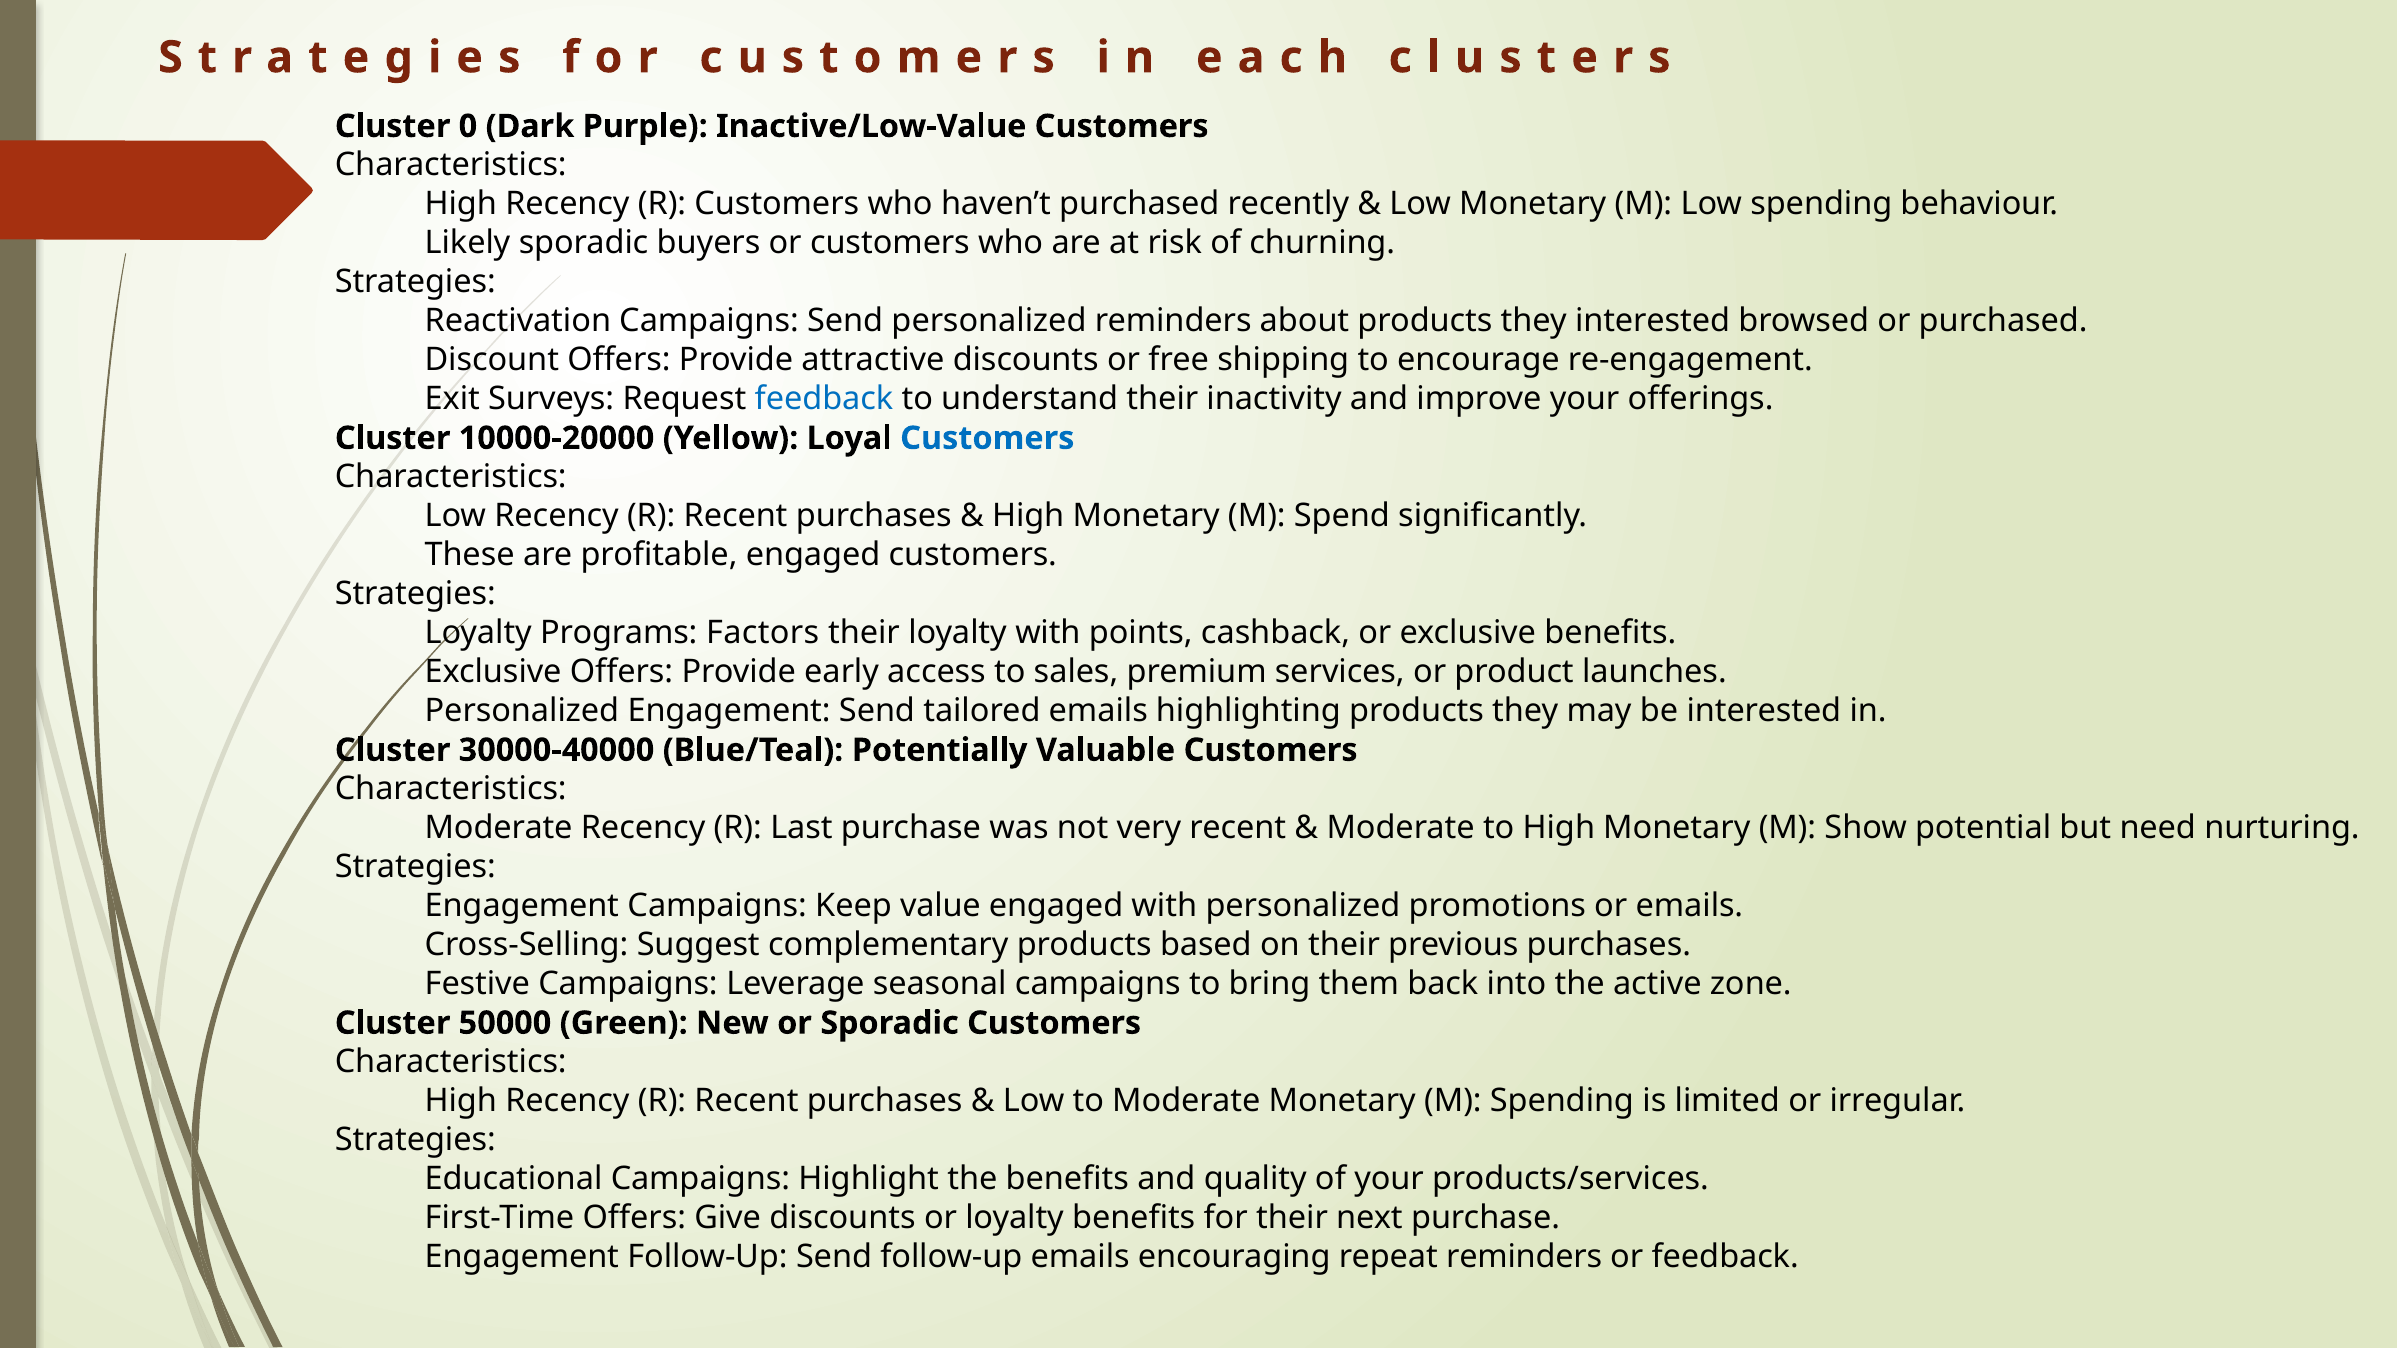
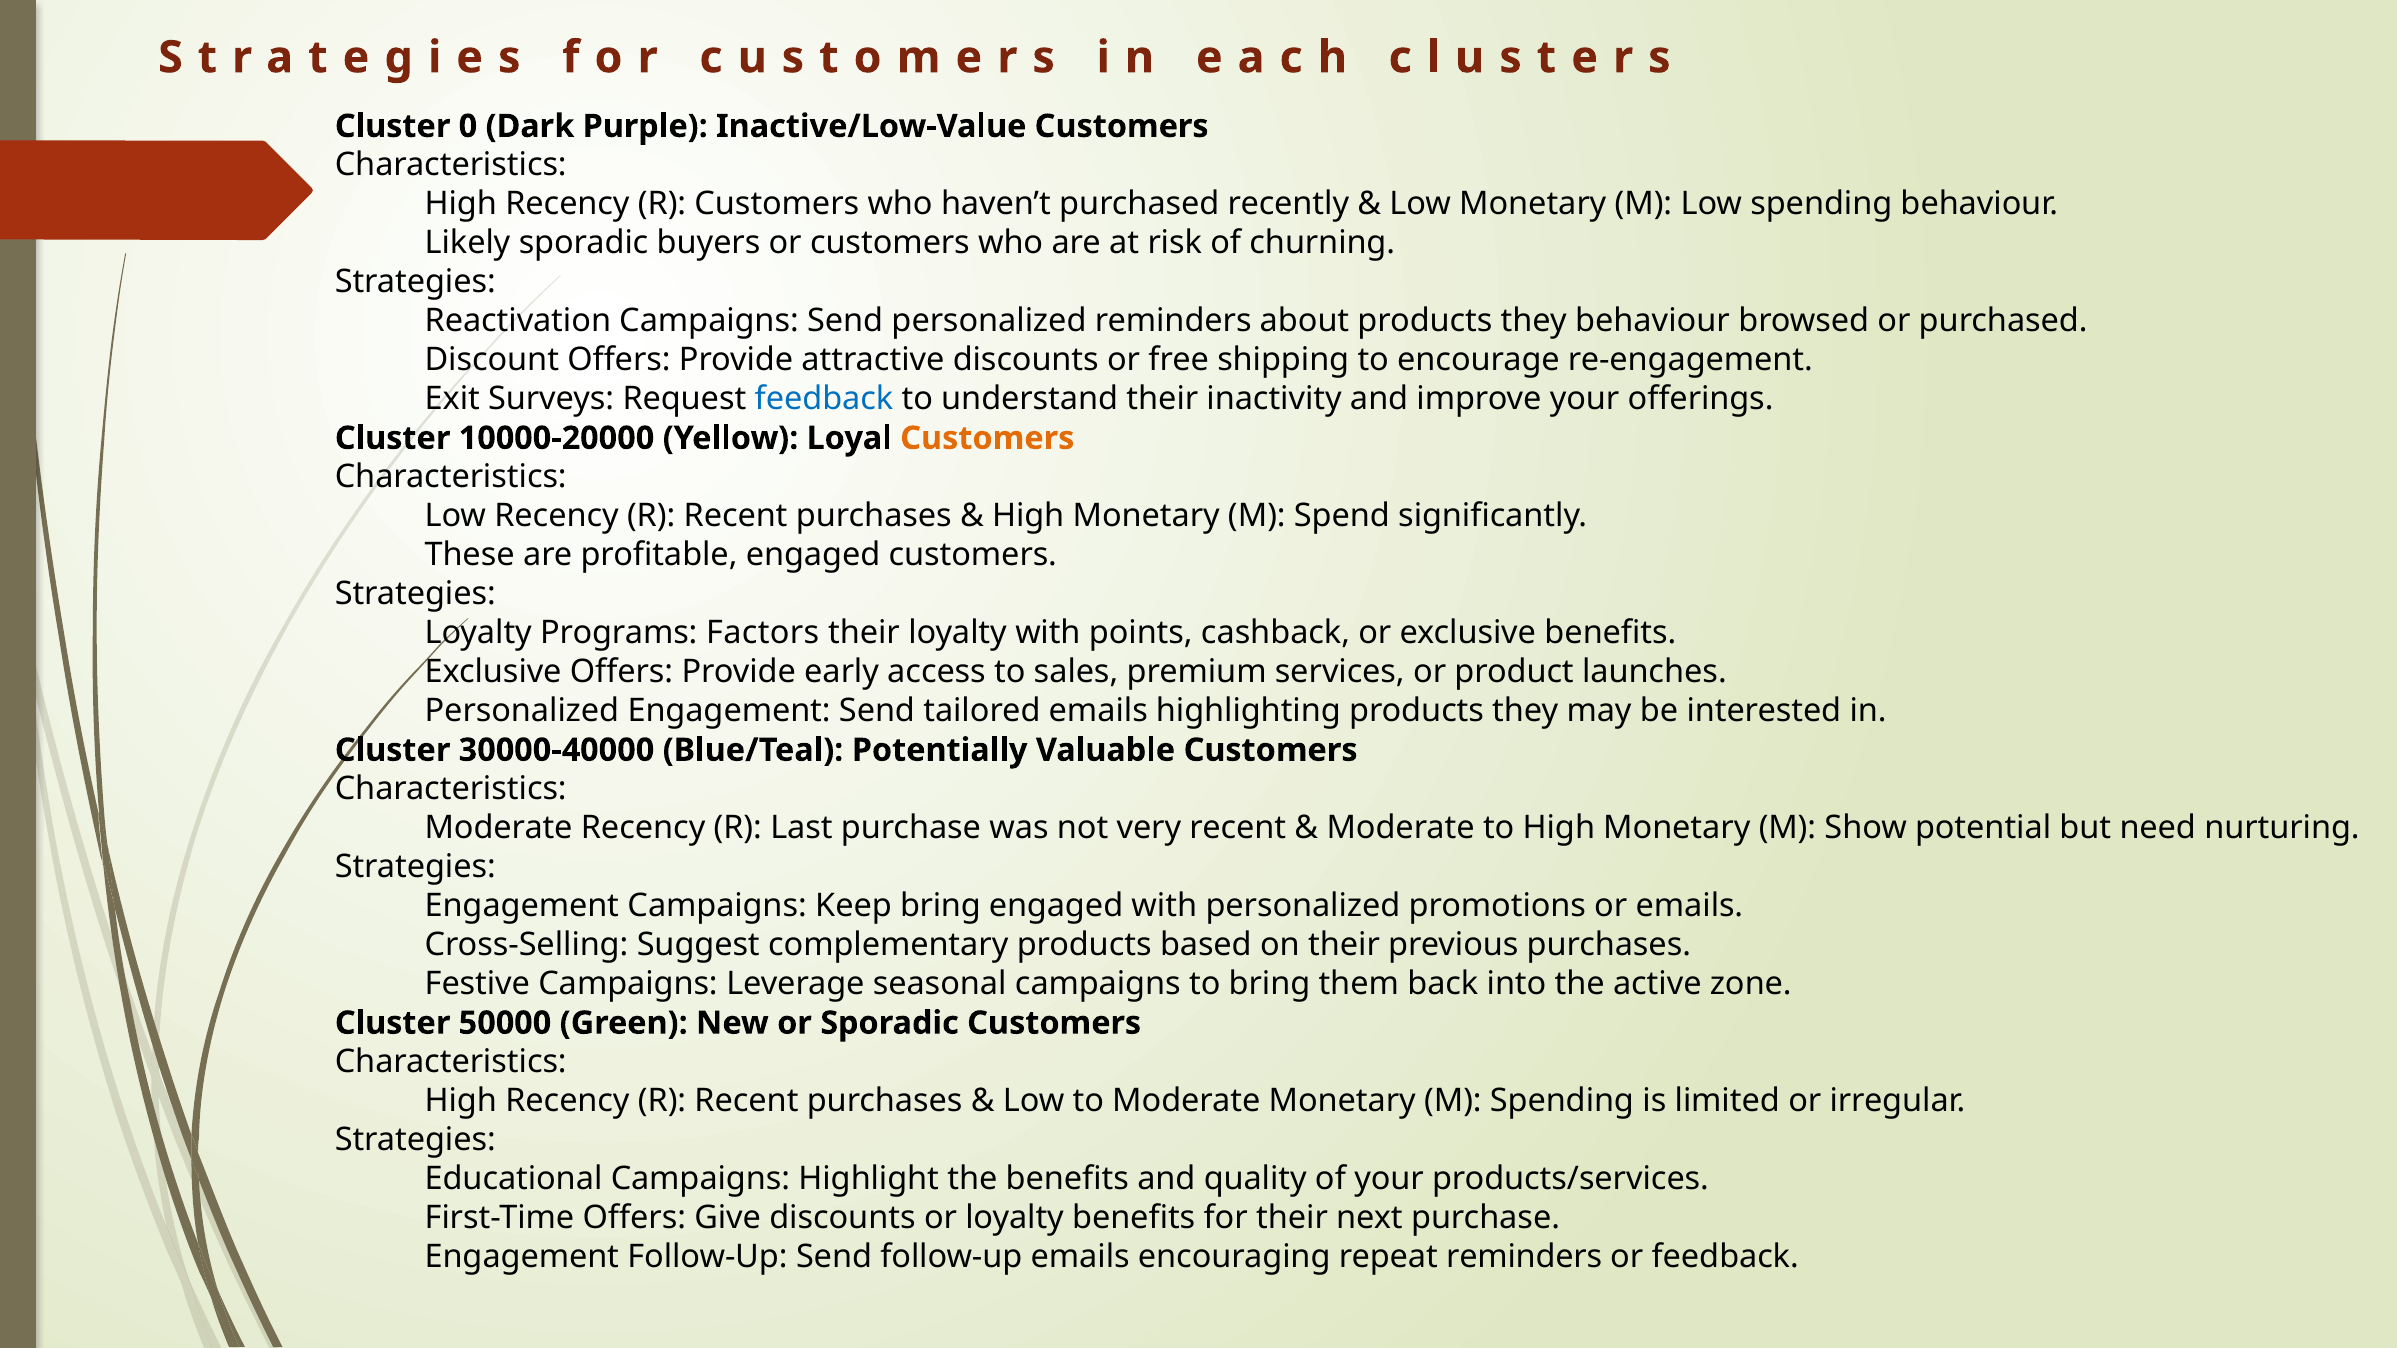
they interested: interested -> behaviour (1652, 321)
Customers colour: blue -> orange (987, 438)
Keep value: value -> bring (940, 906)
